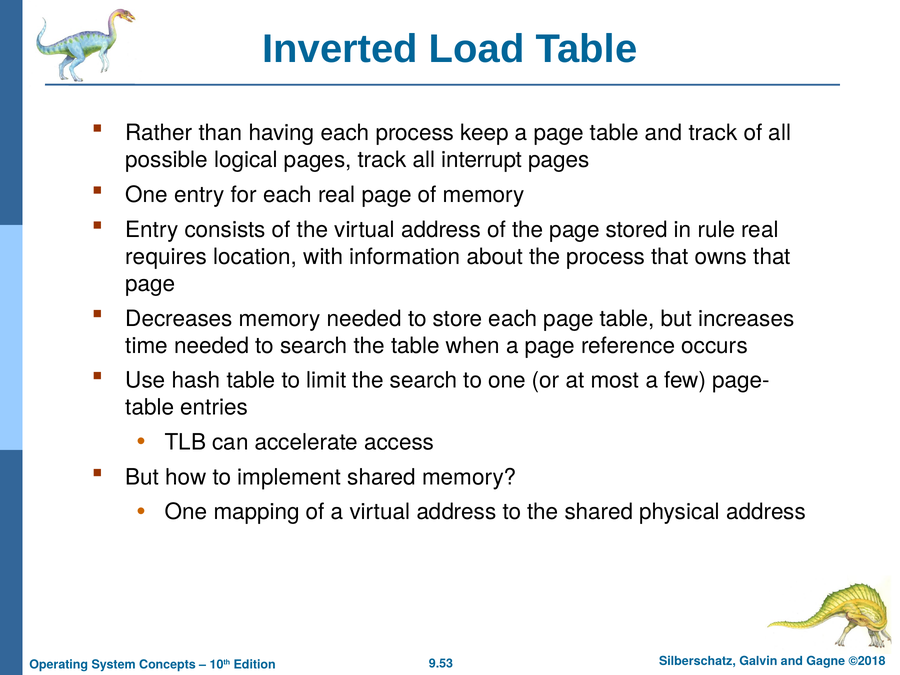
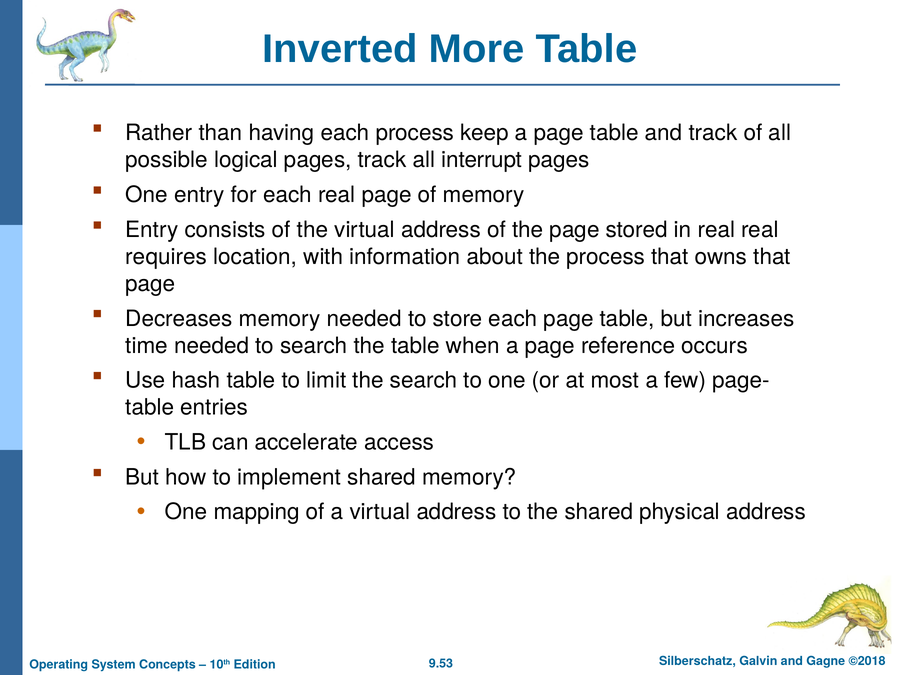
Load: Load -> More (477, 49)
in rule: rule -> real (716, 230)
